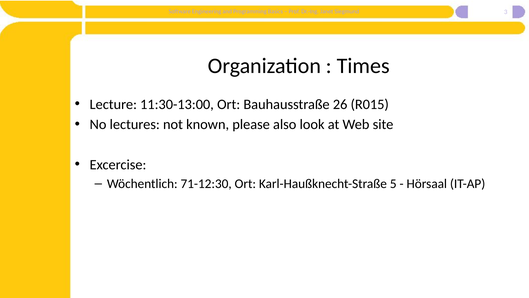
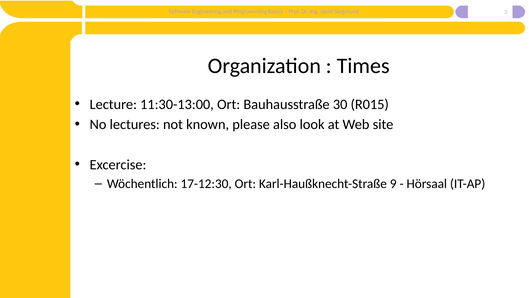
26: 26 -> 30 (340, 104)
71-12:30: 71-12:30 -> 17-12:30 (206, 184)
5: 5 -> 9 (393, 184)
